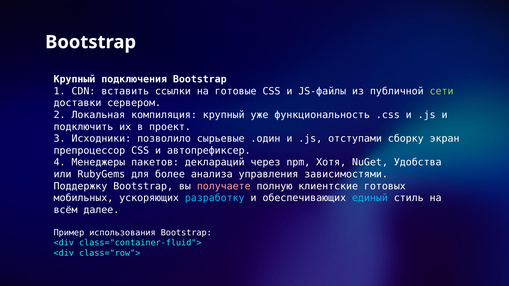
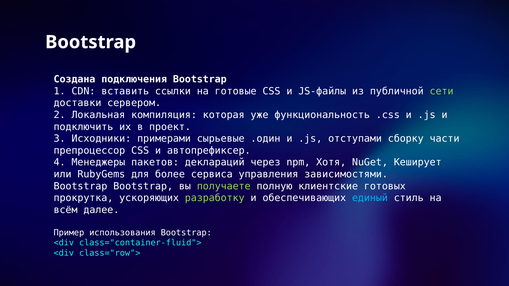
Крупный: Крупный -> Создана (75, 79)
компиляция крупный: крупный -> которая (224, 115)
позволило: позволило -> примерами (164, 139)
экран: экран -> части (445, 139)
Удобства: Удобства -> Кеширует (418, 163)
анализа: анализа -> сервиса (212, 174)
Поддержку: Поддержку -> Bootstrap (80, 186)
получаете colour: pink -> light green (224, 186)
мобильных: мобильных -> прокрутка (83, 198)
разработку colour: light blue -> light green (215, 198)
